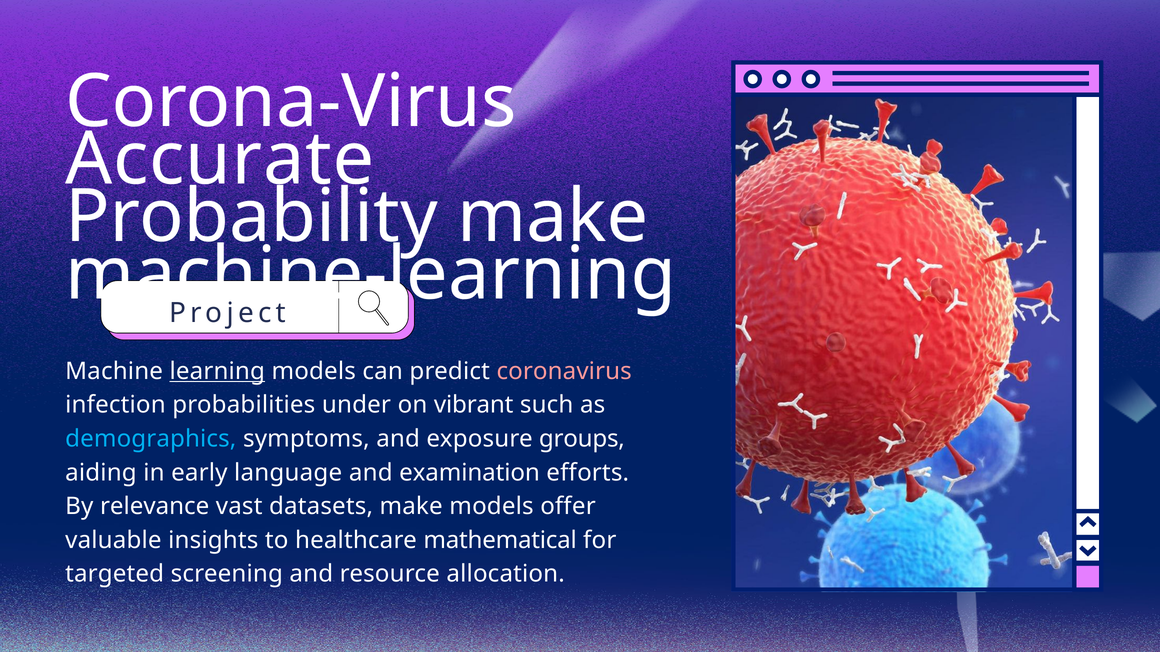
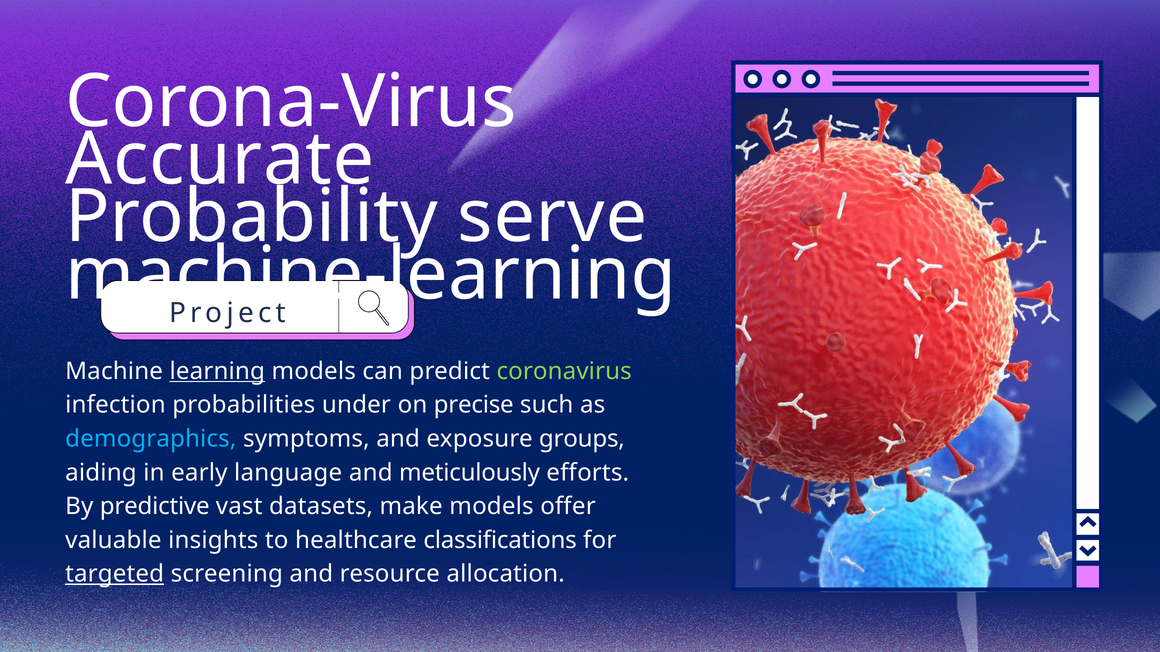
Probability make: make -> serve (552, 217)
coronavirus colour: pink -> light green (564, 371)
vibrant: vibrant -> precise (474, 405)
examination: examination -> meticulously (470, 473)
relevance: relevance -> predictive (155, 507)
mathematical: mathematical -> classifications (500, 541)
targeted underline: none -> present (115, 574)
